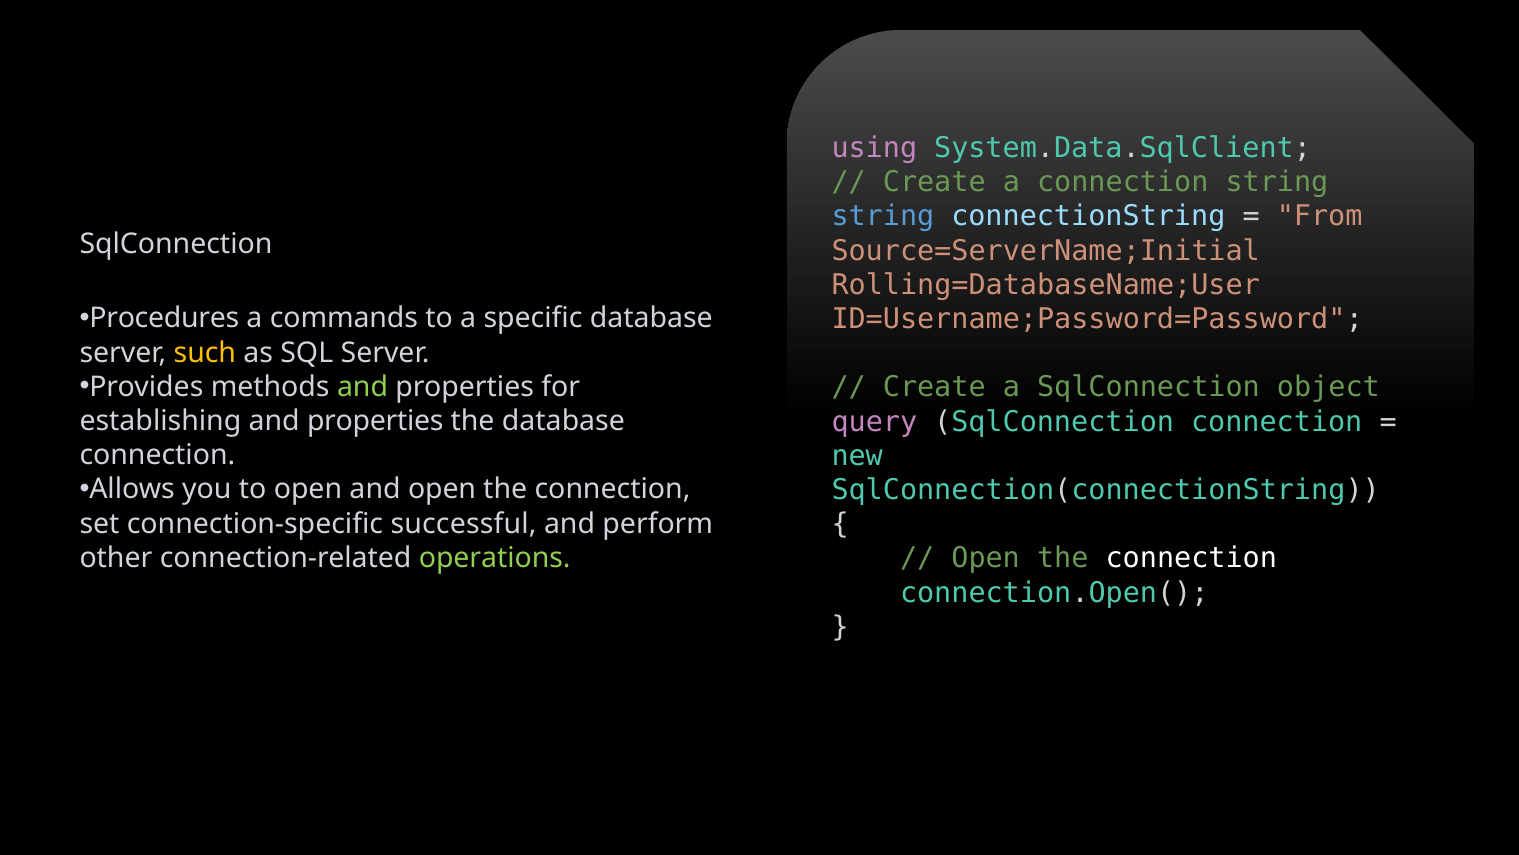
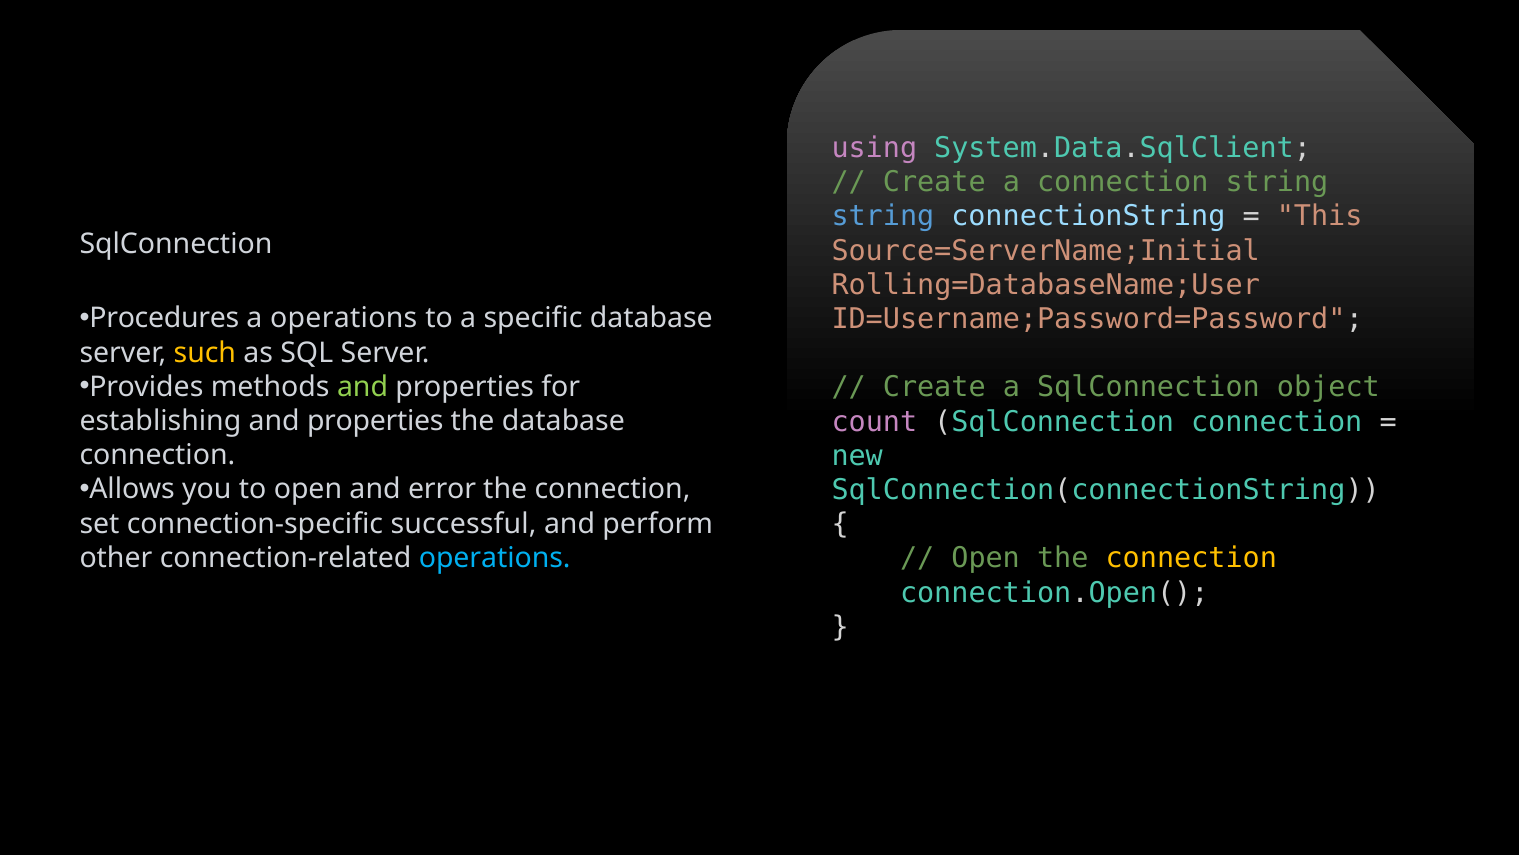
From: From -> This (1320, 216)
a commands: commands -> operations (344, 318)
query: query -> count (874, 421)
and open: open -> error (442, 489)
connection colour: white -> yellow (1191, 558)
operations colour: light green -> light blue (495, 557)
